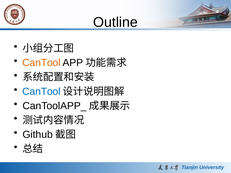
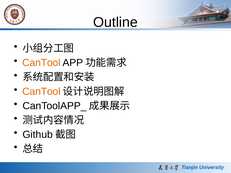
CanTool colour: blue -> orange (41, 92)
